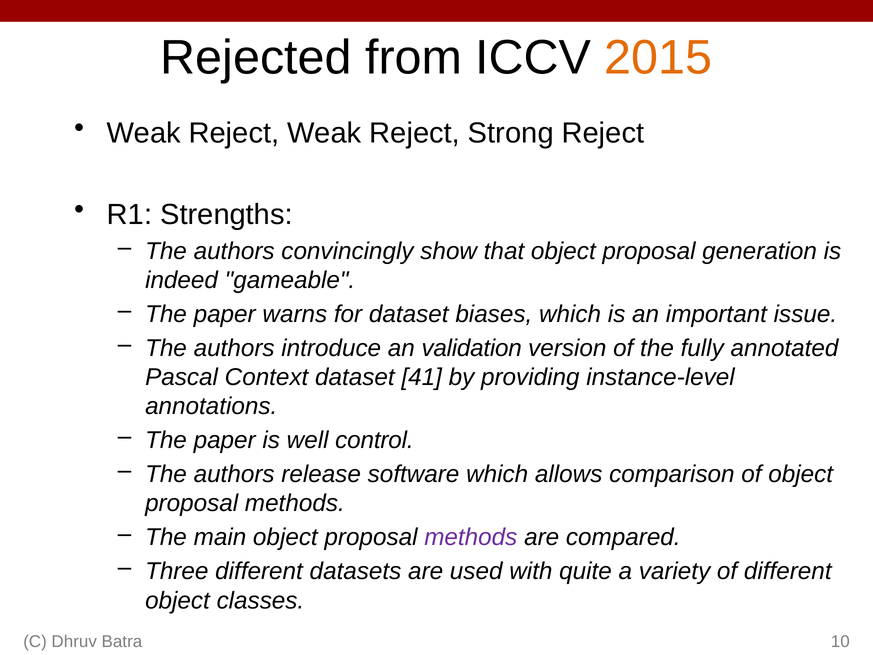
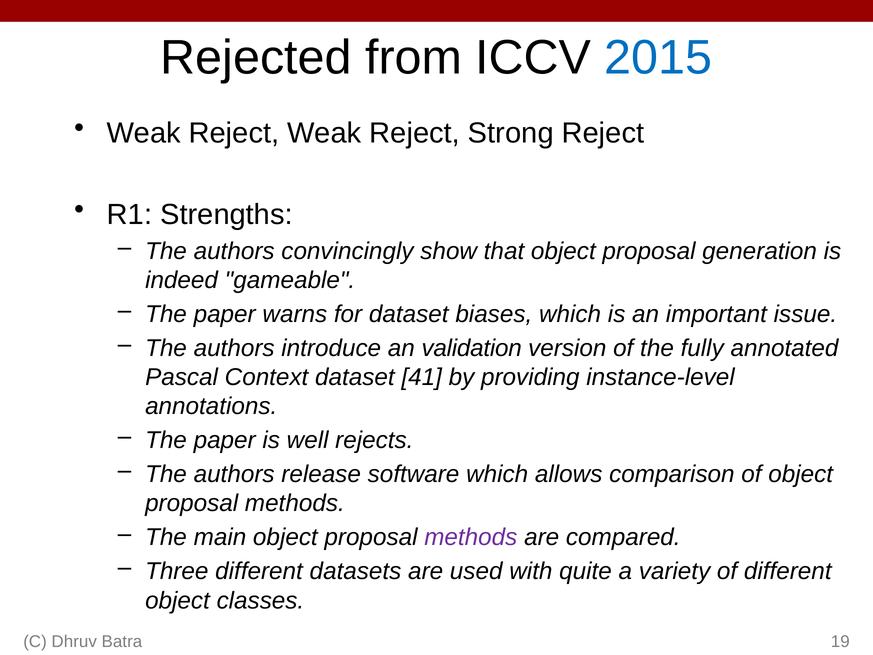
2015 colour: orange -> blue (658, 58)
control: control -> rejects (374, 440)
10: 10 -> 19 (840, 641)
